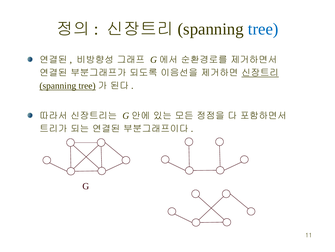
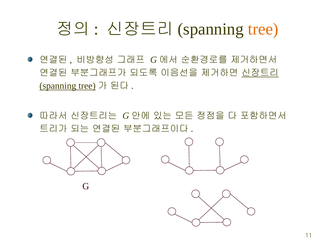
tree colour: blue -> orange (263, 29)
